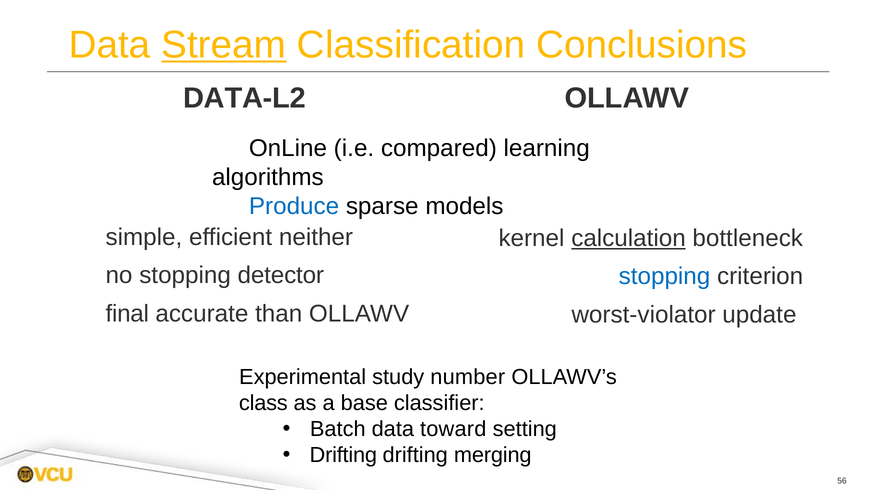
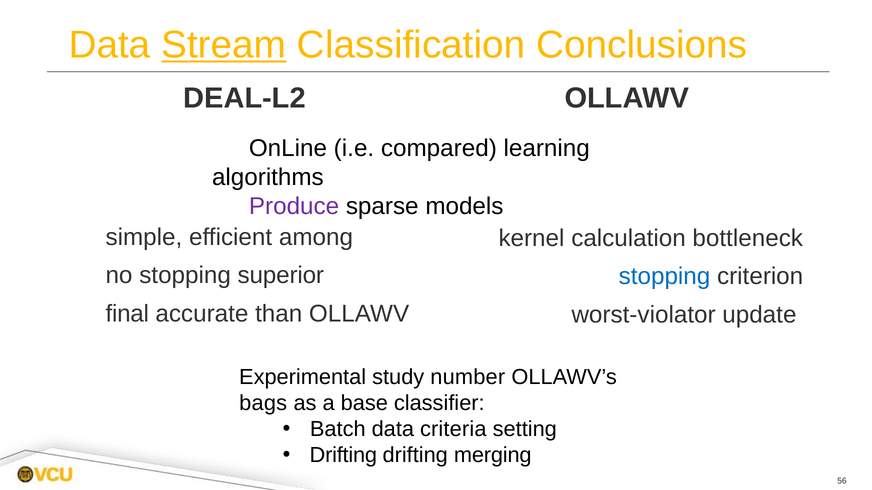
DATA-L2: DATA-L2 -> DEAL-L2 (245, 98)
Produce colour: blue -> purple (294, 207)
neither: neither -> among (316, 237)
calculation underline: present -> none (629, 238)
detector: detector -> superior (281, 276)
class: class -> bags (263, 403)
toward: toward -> criteria (453, 430)
